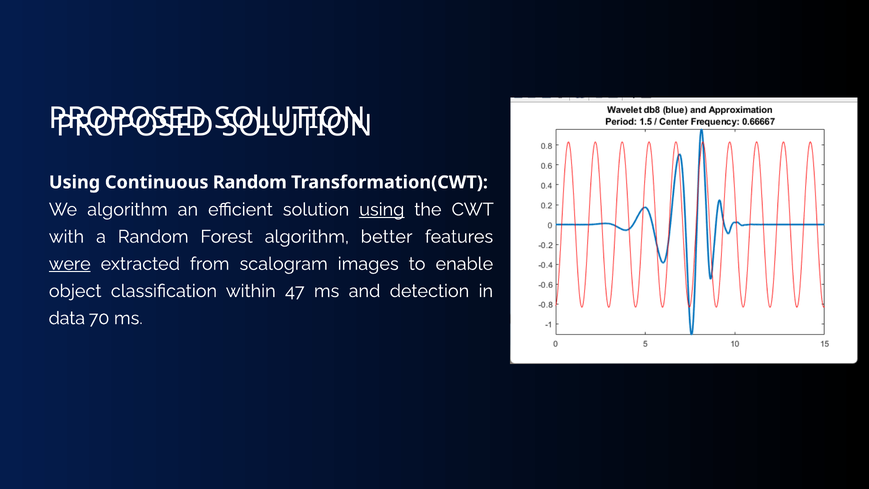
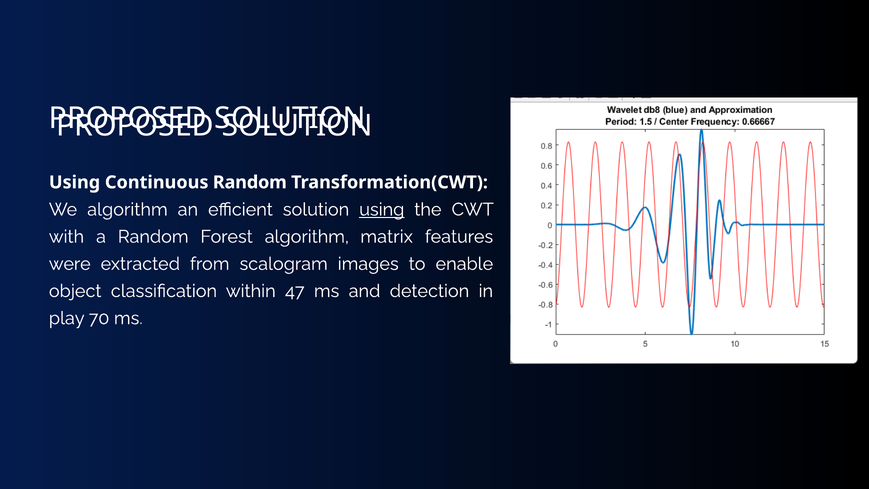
better: better -> matrix (387, 237)
were underline: present -> none (70, 264)
data: data -> play (67, 318)
